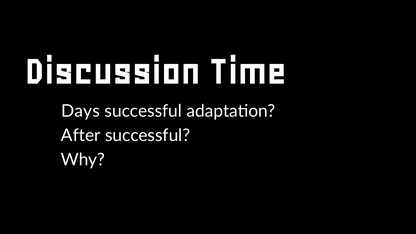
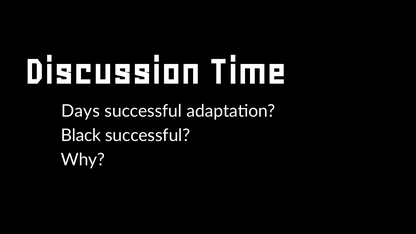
After: After -> Black (81, 136)
